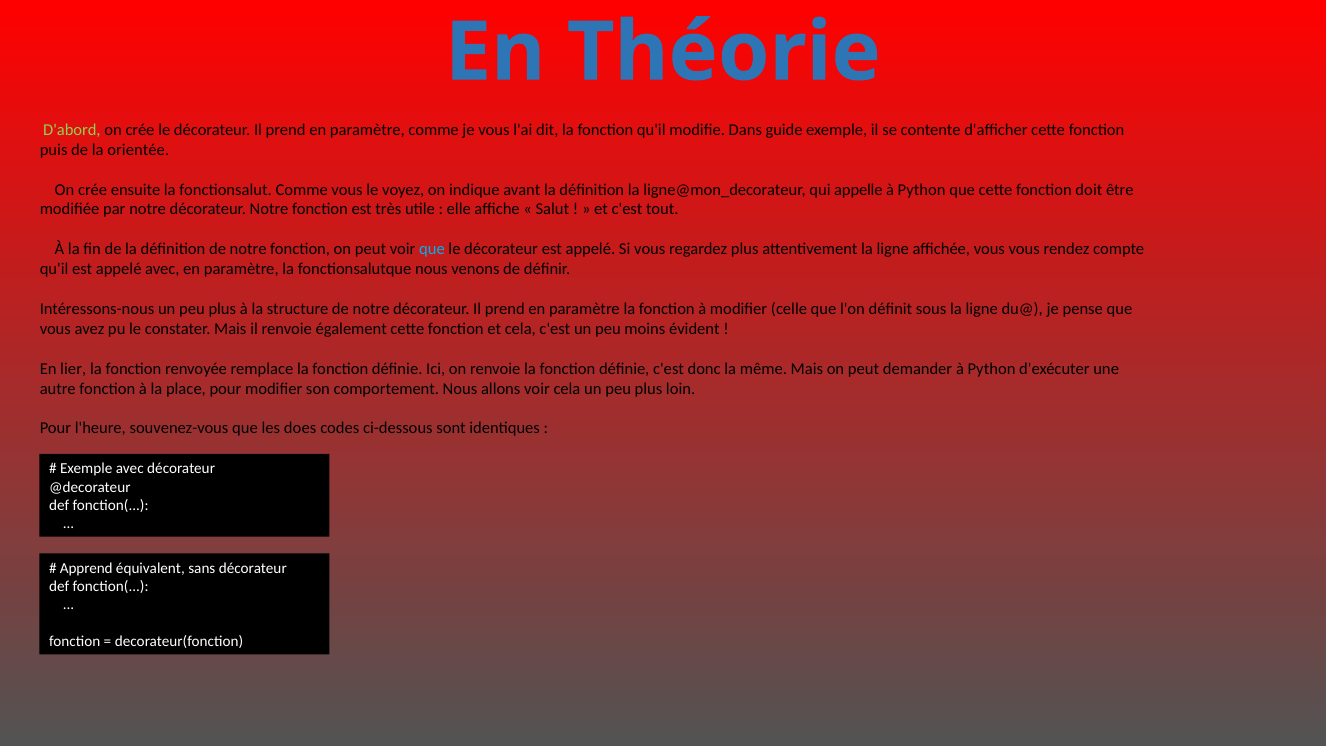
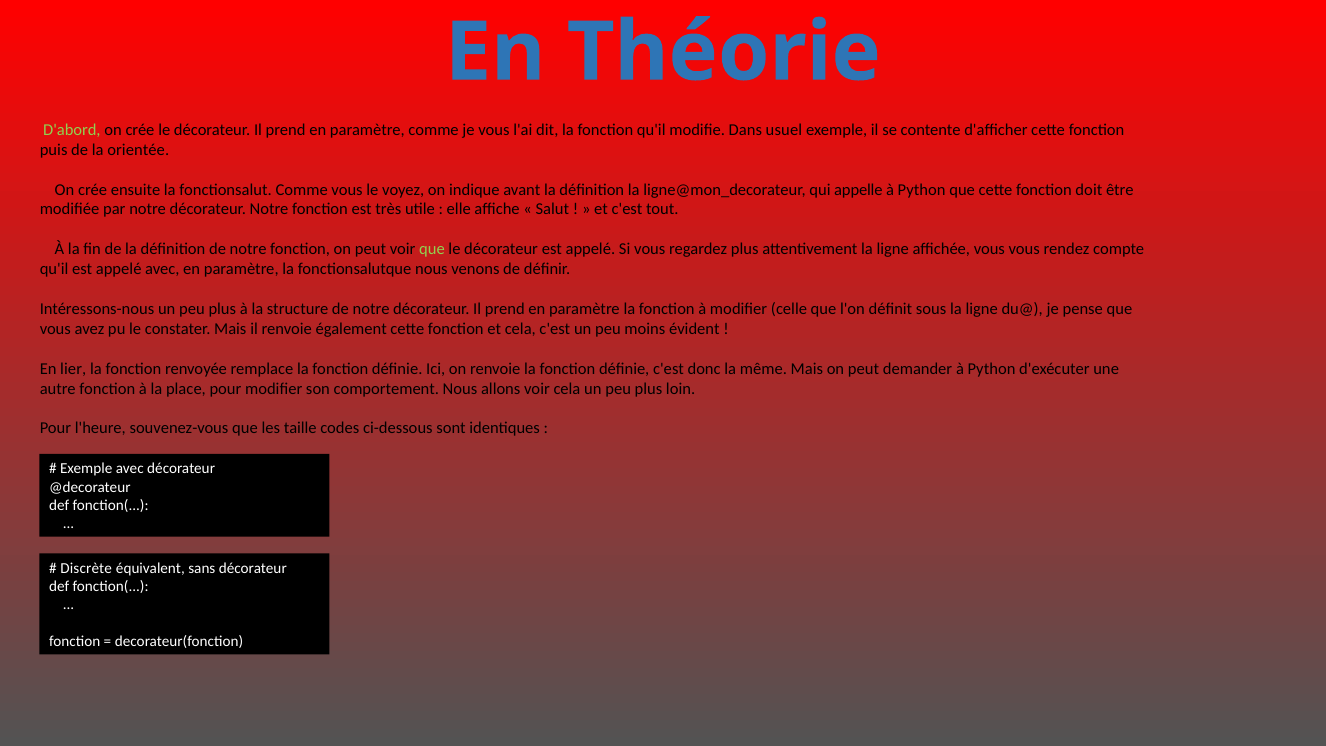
guide: guide -> usuel (784, 130)
que colour: light blue -> light green (432, 249)
does: does -> taille (300, 428)
Apprend: Apprend -> Discrète (86, 568)
